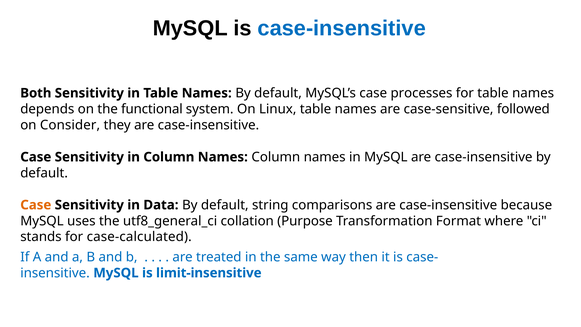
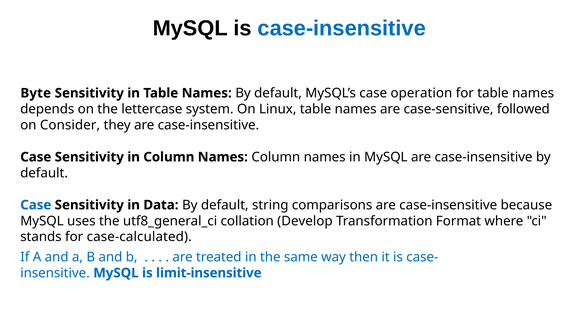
Both: Both -> Byte (36, 93)
processes: processes -> operation (421, 93)
functional: functional -> lettercase (152, 109)
Case colour: orange -> blue (36, 205)
Purpose: Purpose -> Develop (305, 221)
